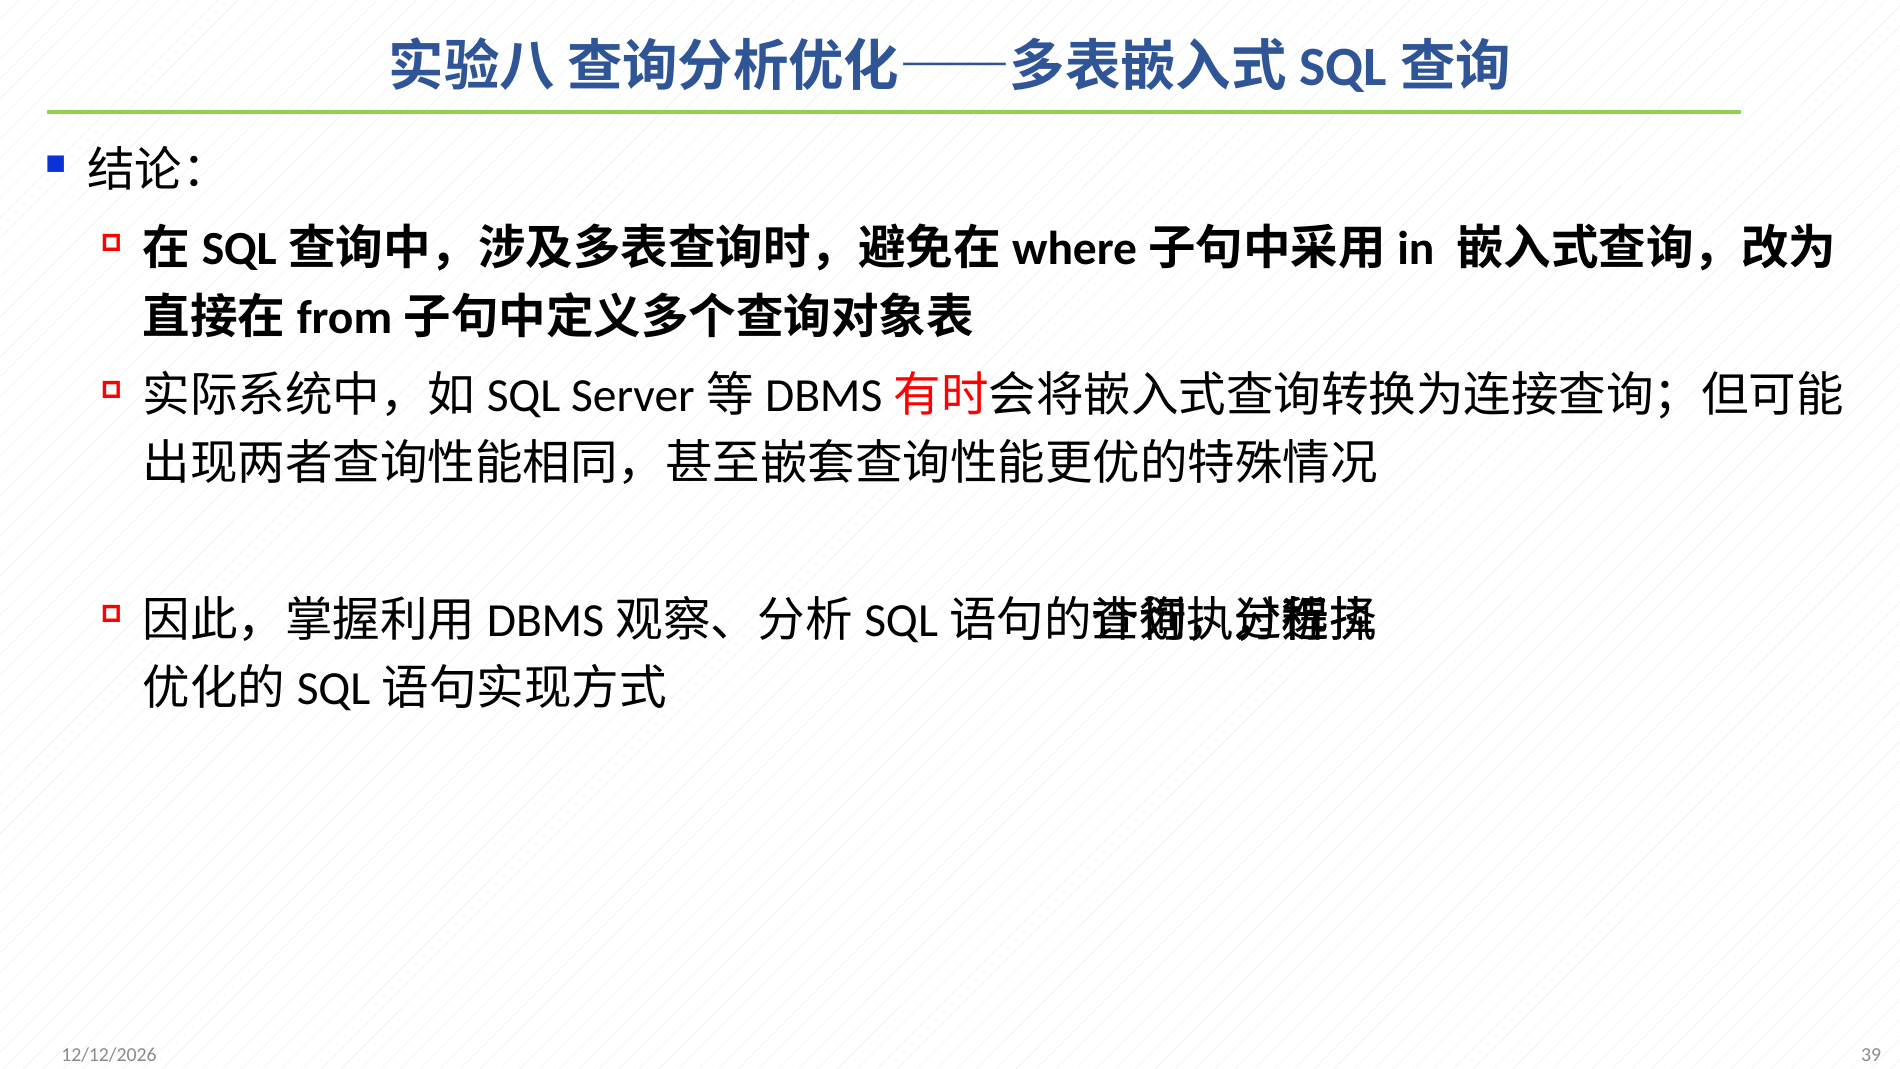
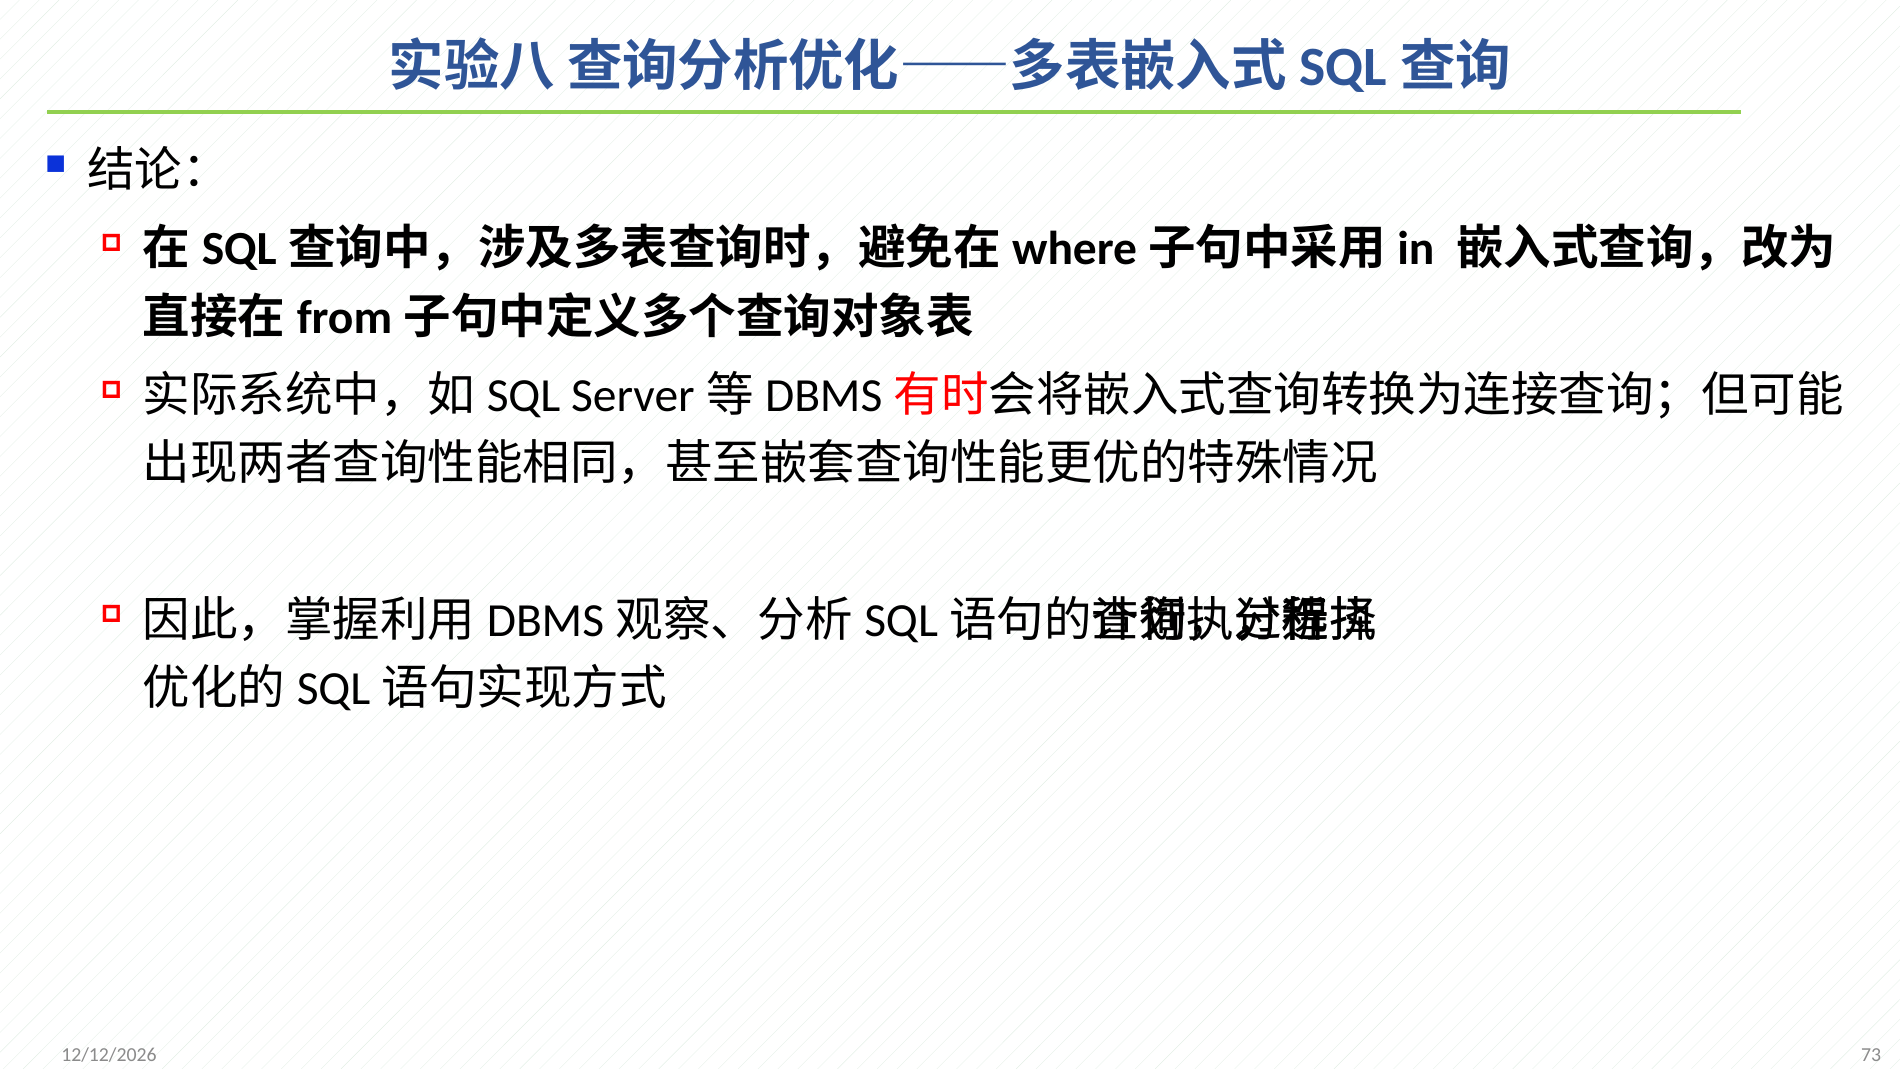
39: 39 -> 73 (1871, 1055)
